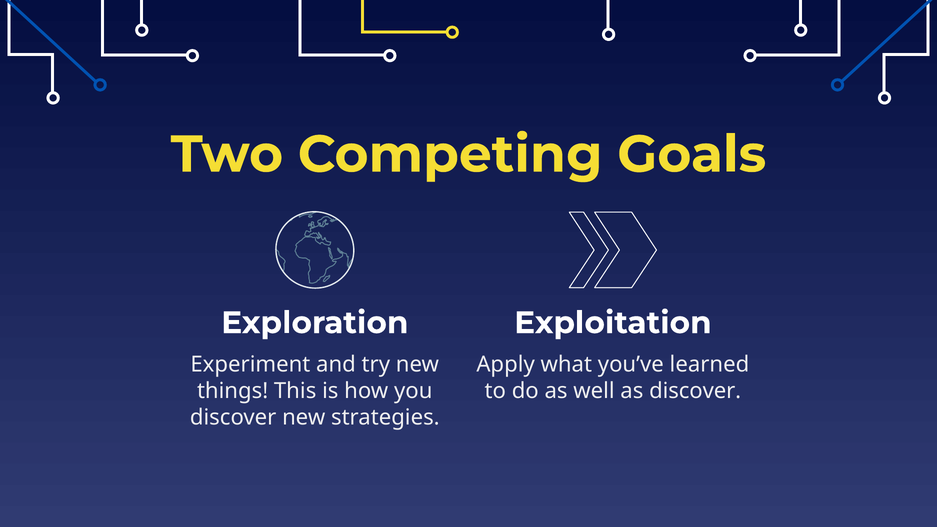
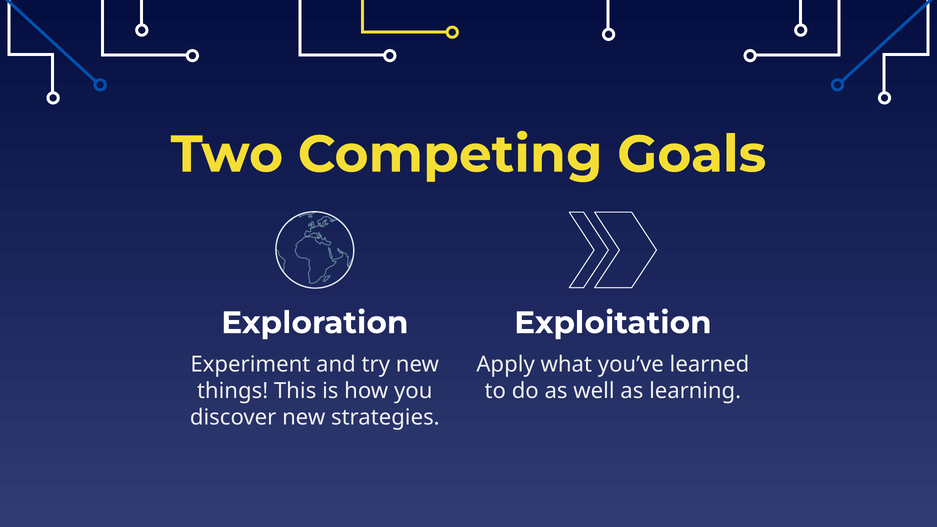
as discover: discover -> learning (695, 391)
